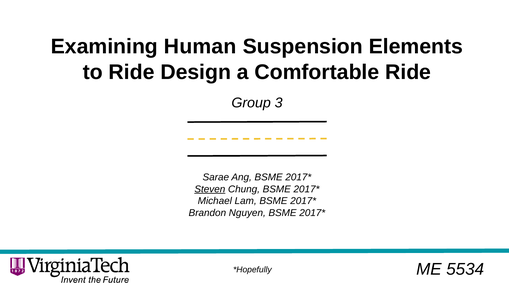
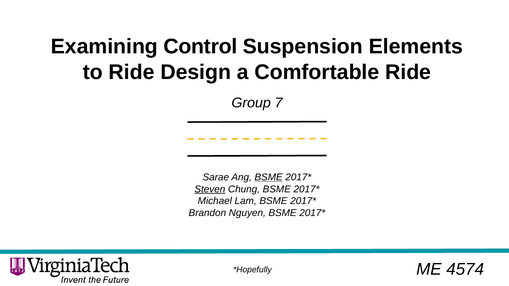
Human: Human -> Control (200, 47)
3: 3 -> 7 (279, 103)
BSME underline: none -> present (269, 177)
5534: 5534 -> 4574 (465, 270)
